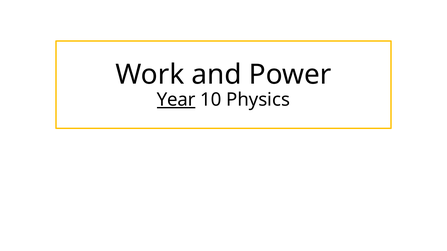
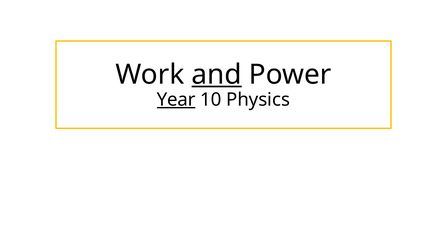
and underline: none -> present (217, 75)
